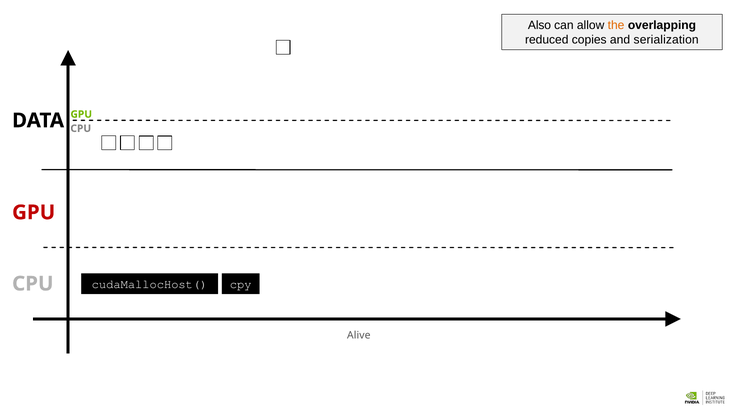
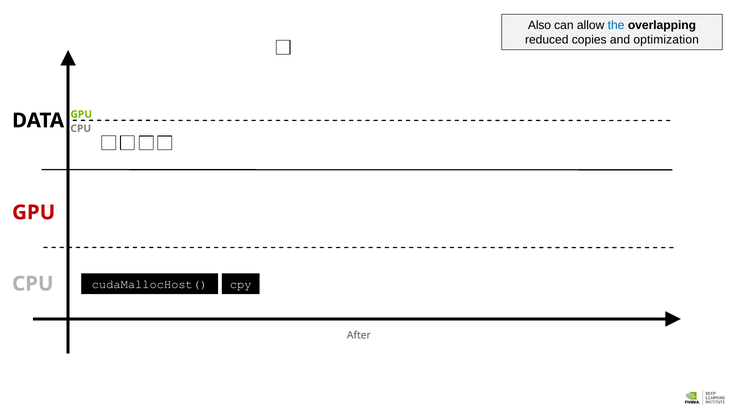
the colour: orange -> blue (616, 25)
serialization: serialization -> optimization (666, 40)
Alive: Alive -> After (359, 335)
